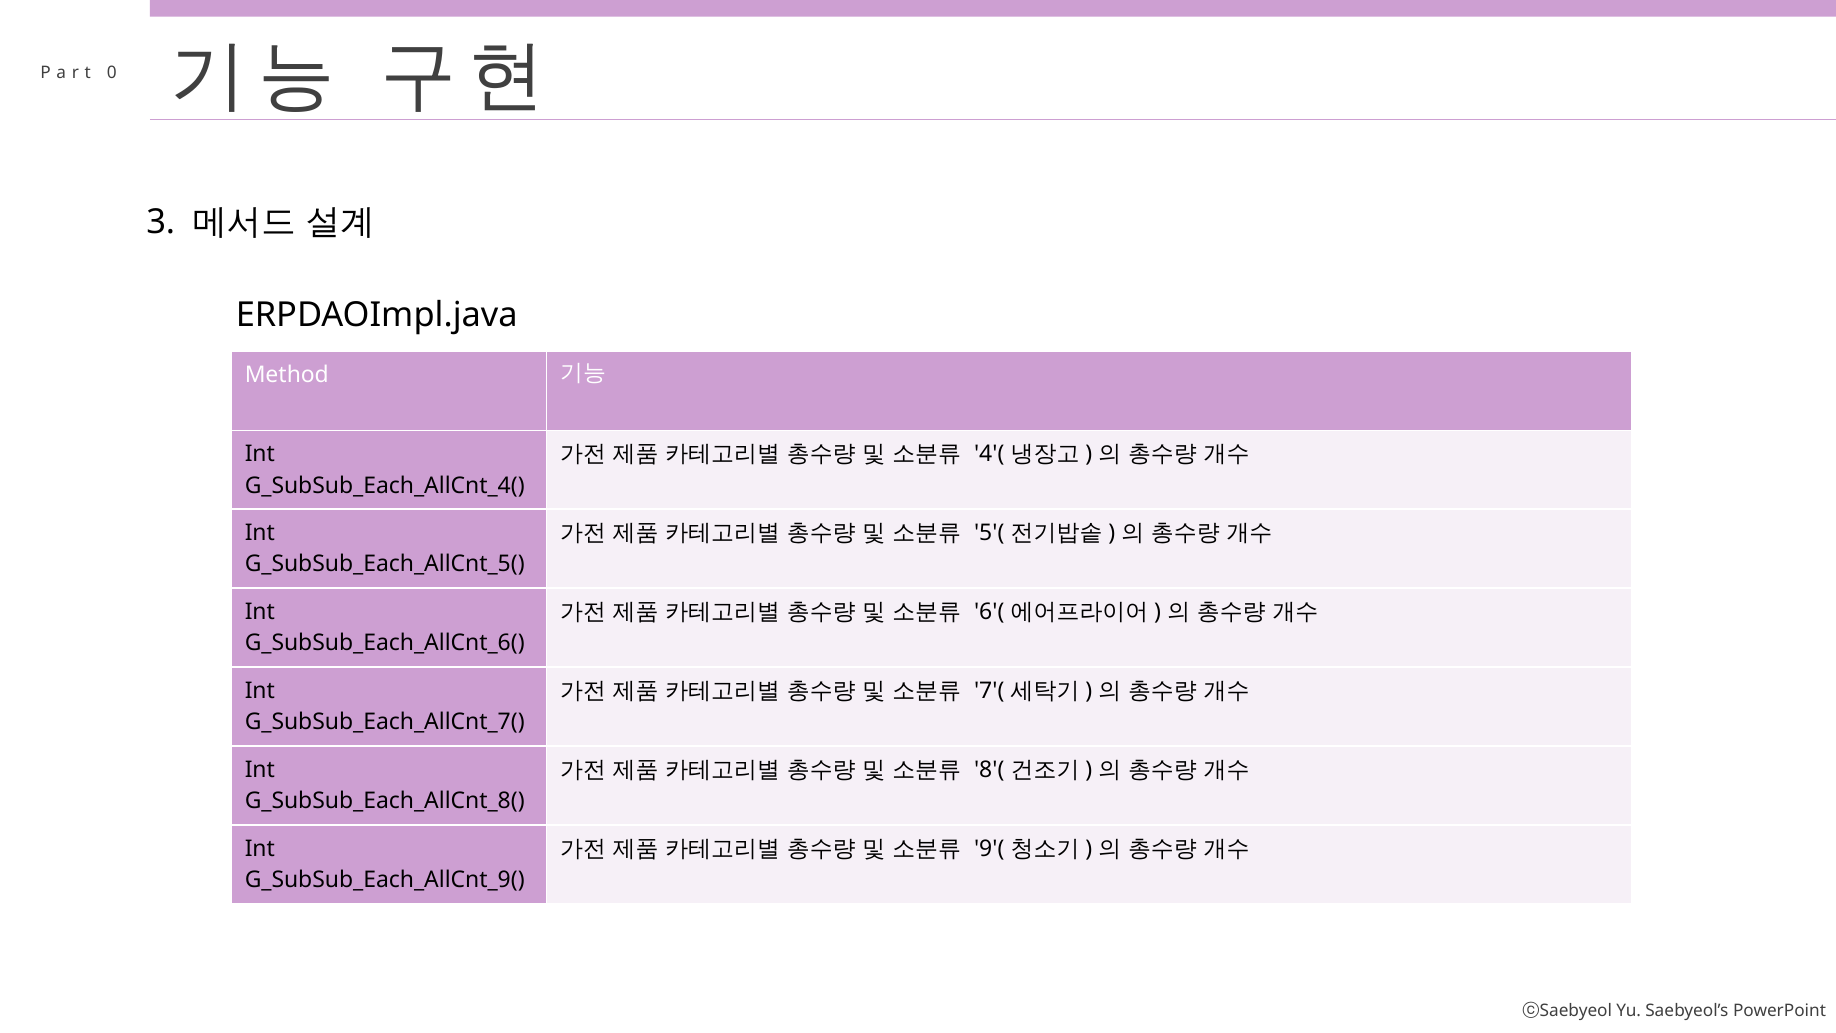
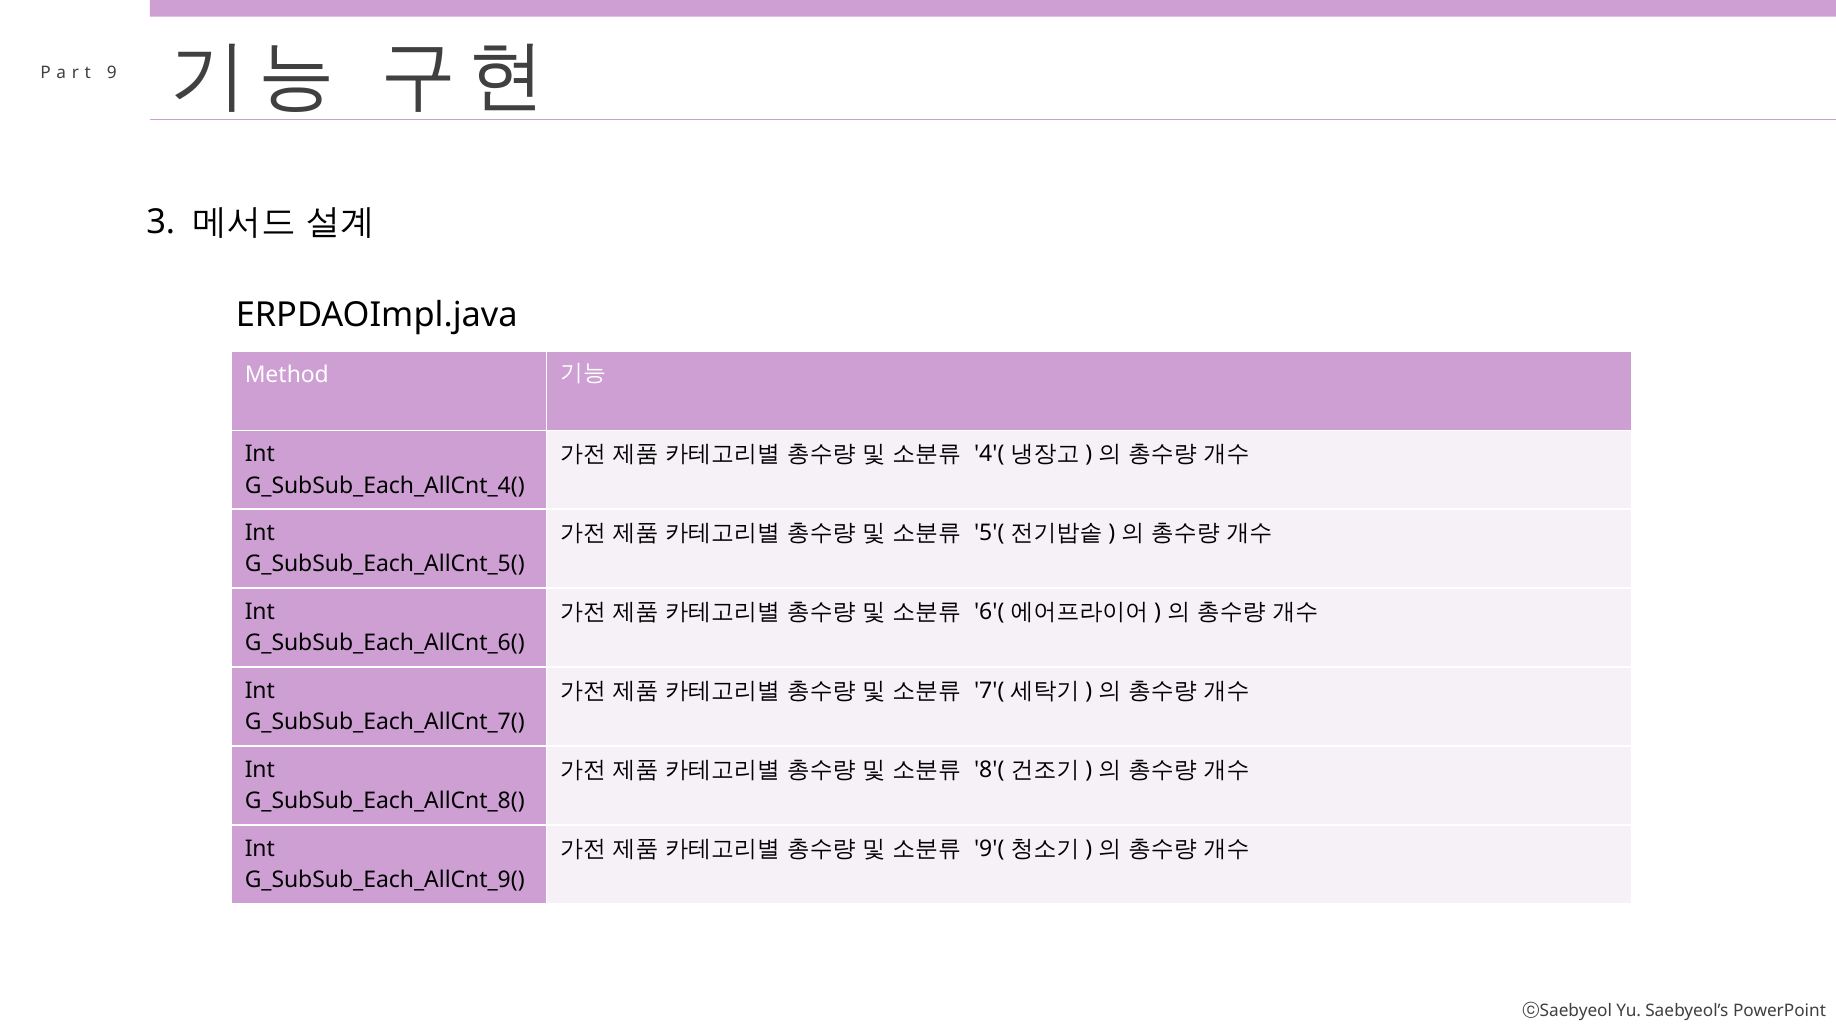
0: 0 -> 9 (112, 73)
